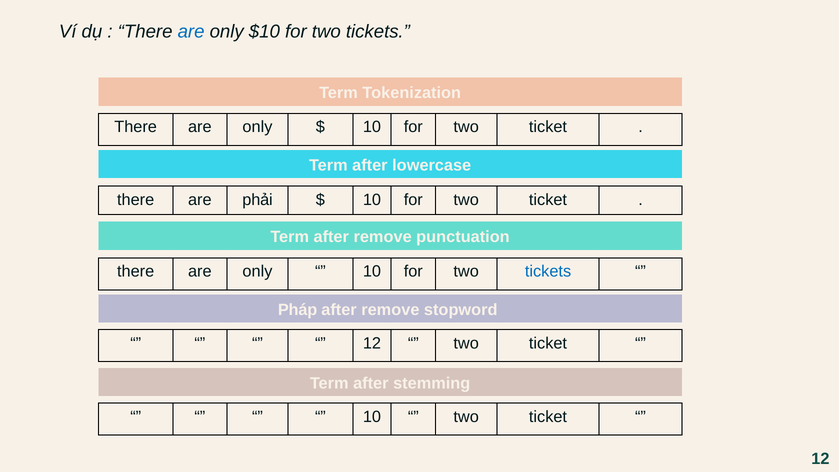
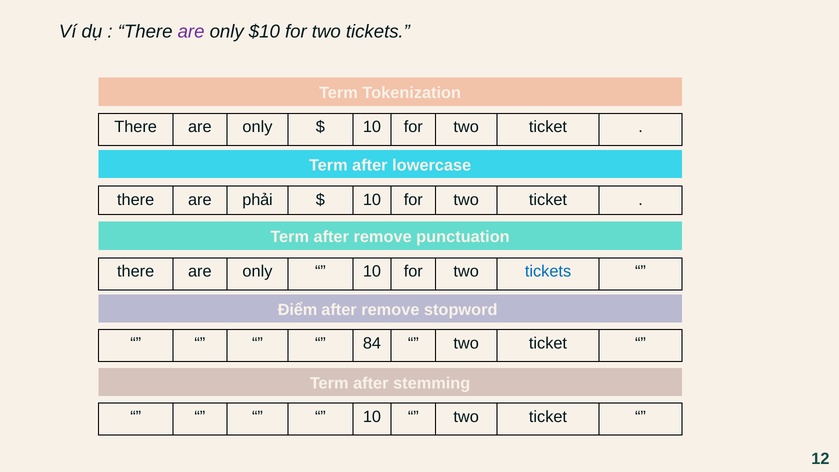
are colour: blue -> purple (191, 32)
Pháp: Pháp -> Điểm (298, 310)
12: 12 -> 84 (372, 343)
